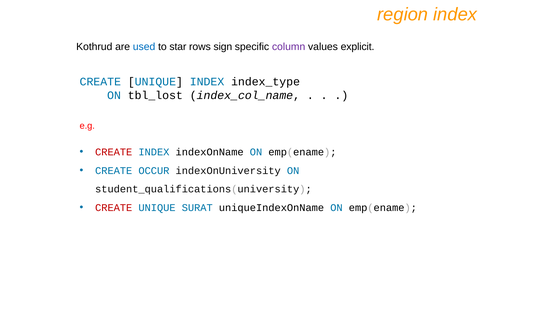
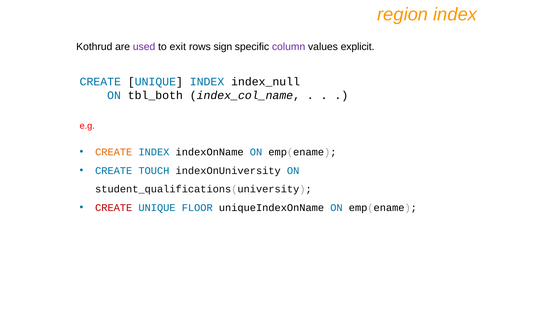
used colour: blue -> purple (144, 47)
star: star -> exit (178, 47)
index_type: index_type -> index_null (266, 82)
tbl_lost: tbl_lost -> tbl_both (155, 96)
CREATE colour: red -> orange (114, 152)
OCCUR: OCCUR -> TOUCH (154, 171)
SURAT: SURAT -> FLOOR (197, 208)
